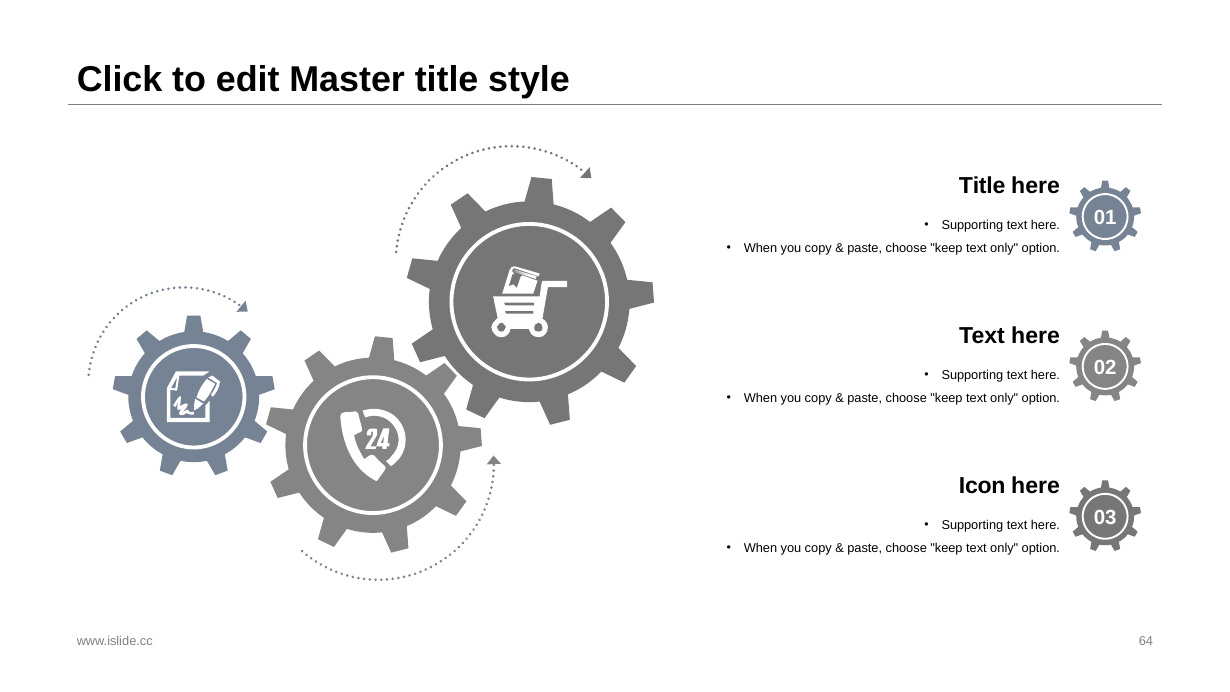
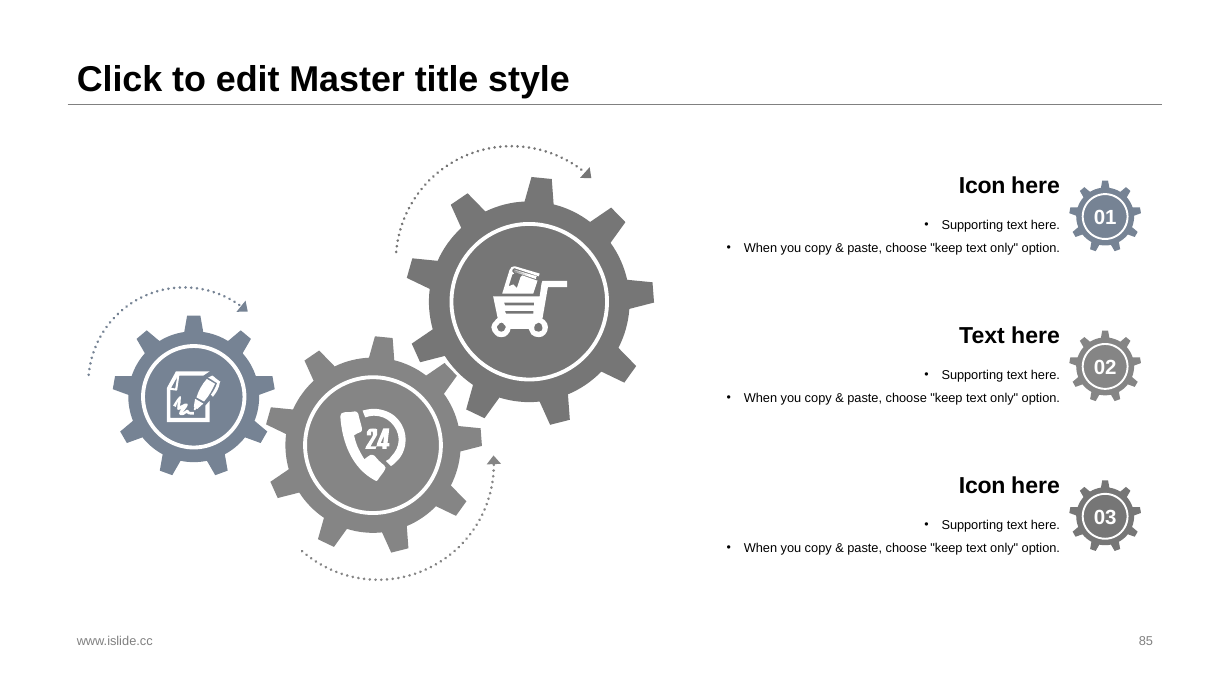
Title: Title -> Icon (982, 186)
64: 64 -> 85 (1146, 641)
